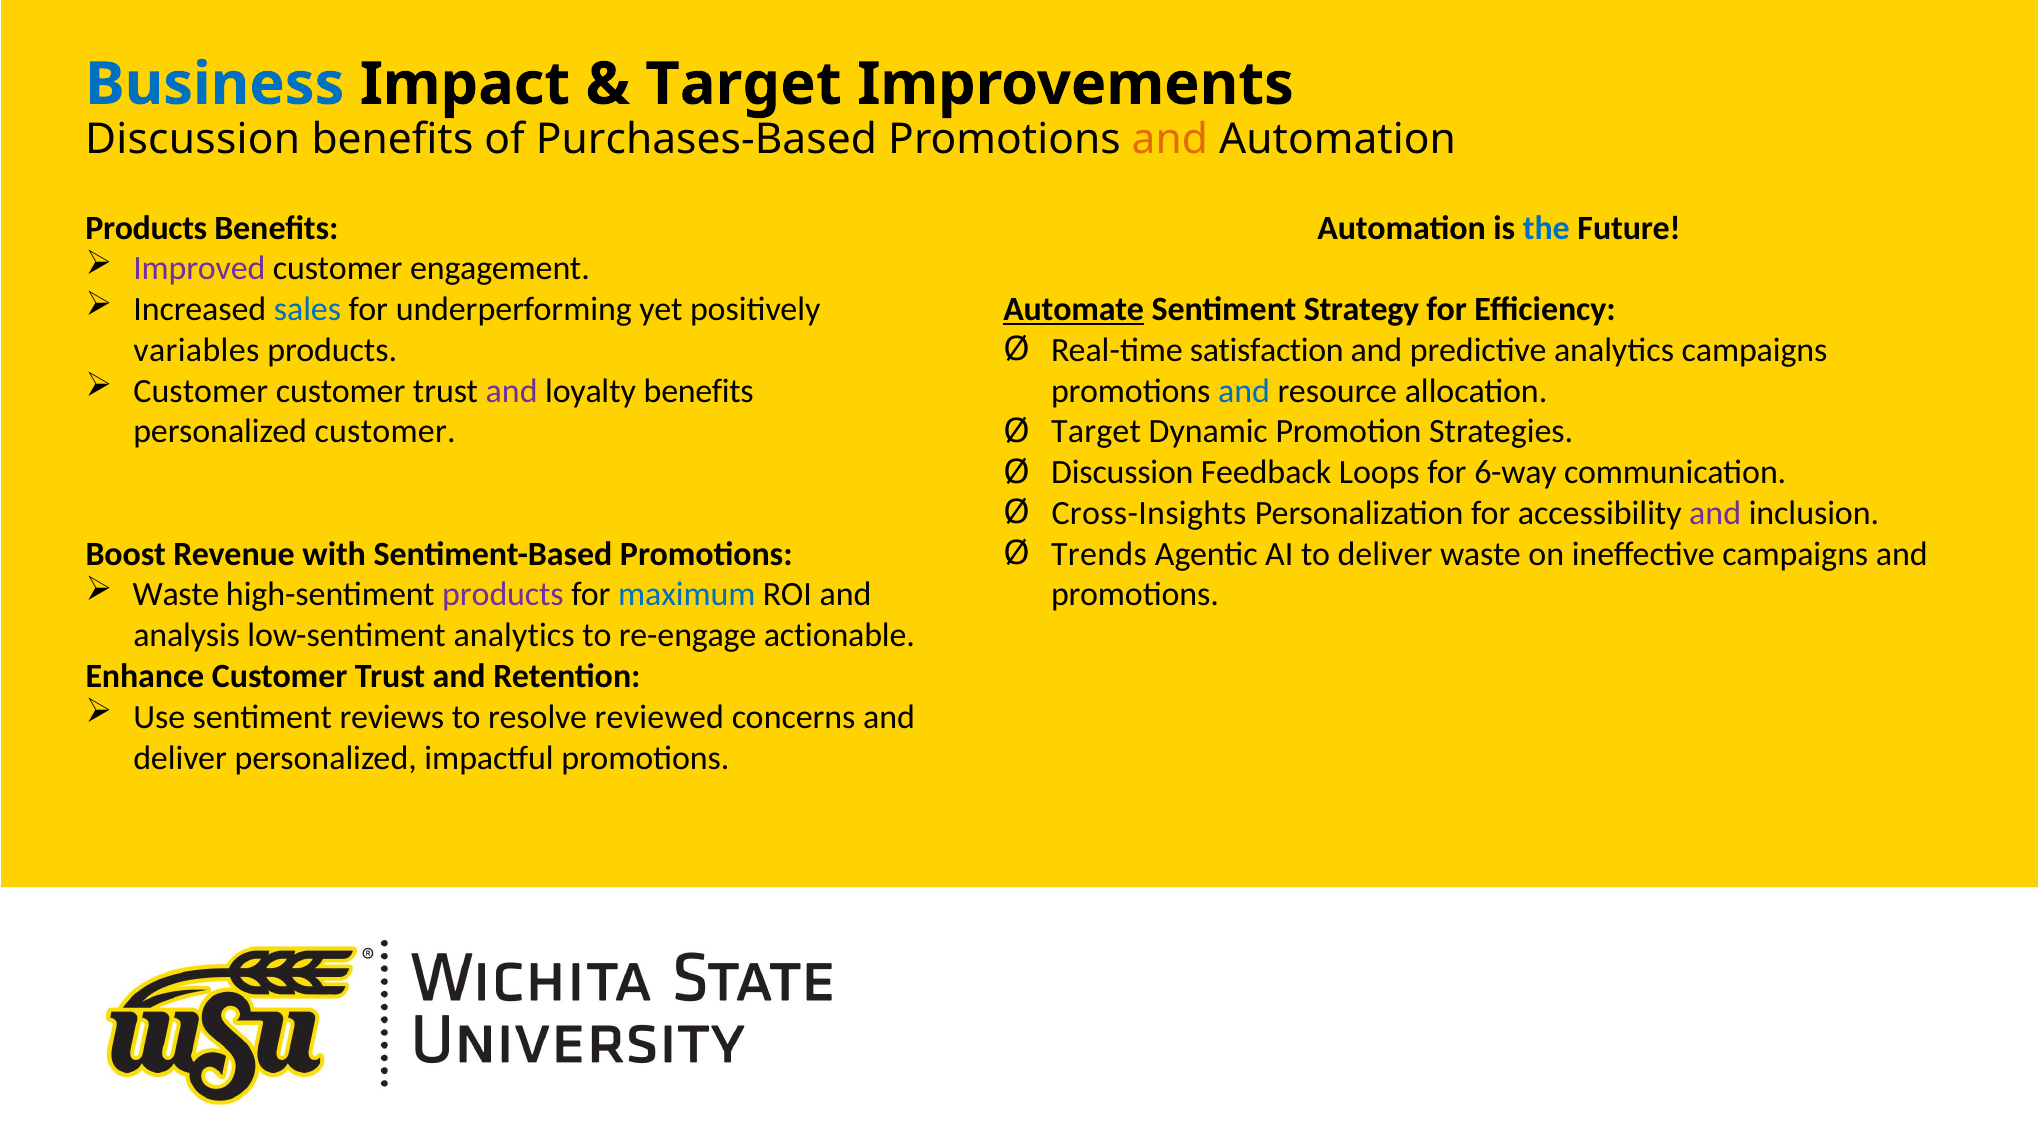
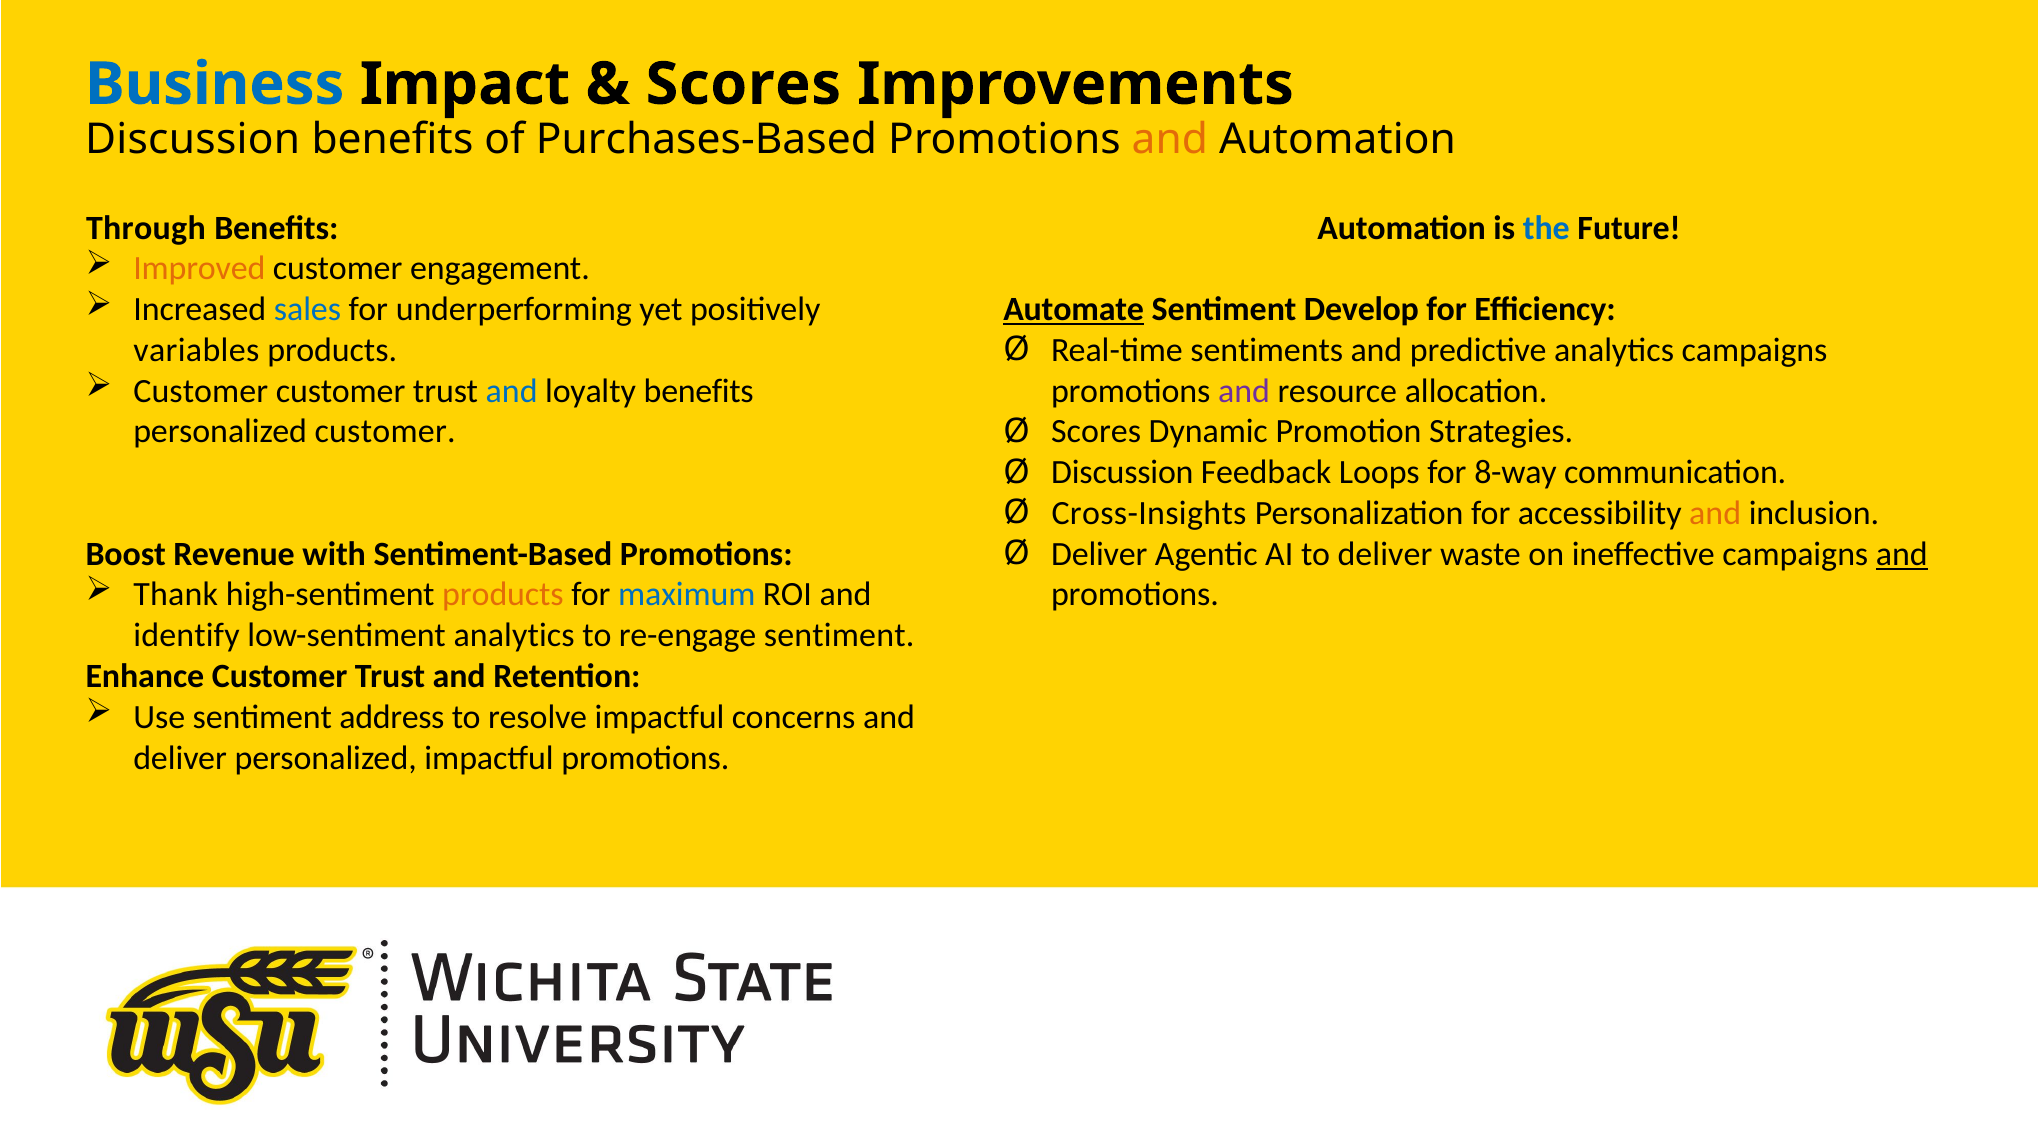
Target: Target -> Scores (743, 84)
Products: Products -> Through (146, 228)
Improved colour: purple -> orange (199, 269)
Strategy: Strategy -> Develop (1361, 309)
satisfaction: satisfaction -> sentiments (1267, 350)
and colour: purple -> blue (512, 391)
and colour: blue -> purple (1244, 391)
Target: Target -> Scores (1096, 432)
6-way: 6-way -> 8-way (1515, 472)
and colour: purple -> orange (1715, 513)
Trends: Trends -> Deliver (1099, 554)
and underline: none -> present (1902, 554)
Waste: Waste -> Thank (176, 595)
products colour: purple -> orange (503, 595)
analysis: analysis -> identify (186, 635)
re-engage actionable: actionable -> sentiment (839, 635)
reviews: reviews -> address (392, 717)
resolve reviewed: reviewed -> impactful (659, 717)
